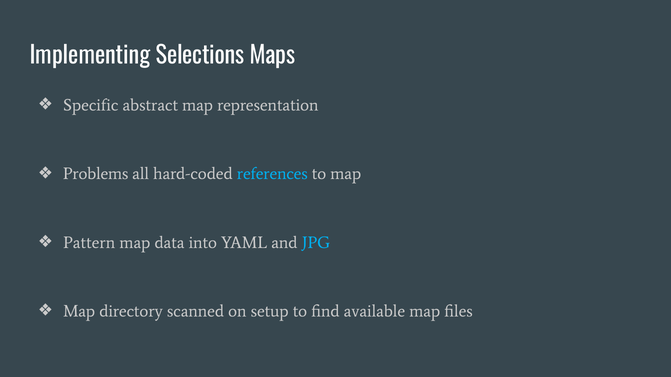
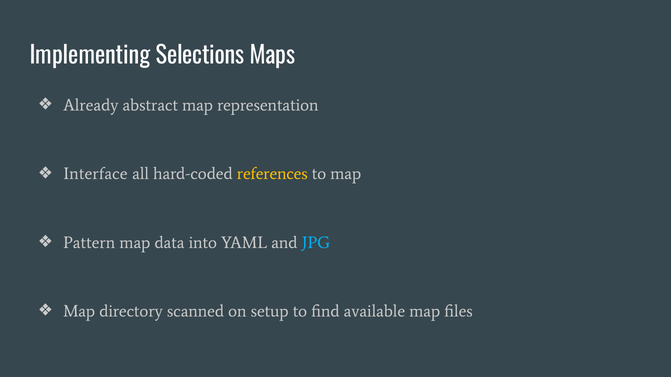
Specific: Specific -> Already (91, 106)
Problems: Problems -> Interface (95, 174)
references colour: light blue -> yellow (272, 174)
